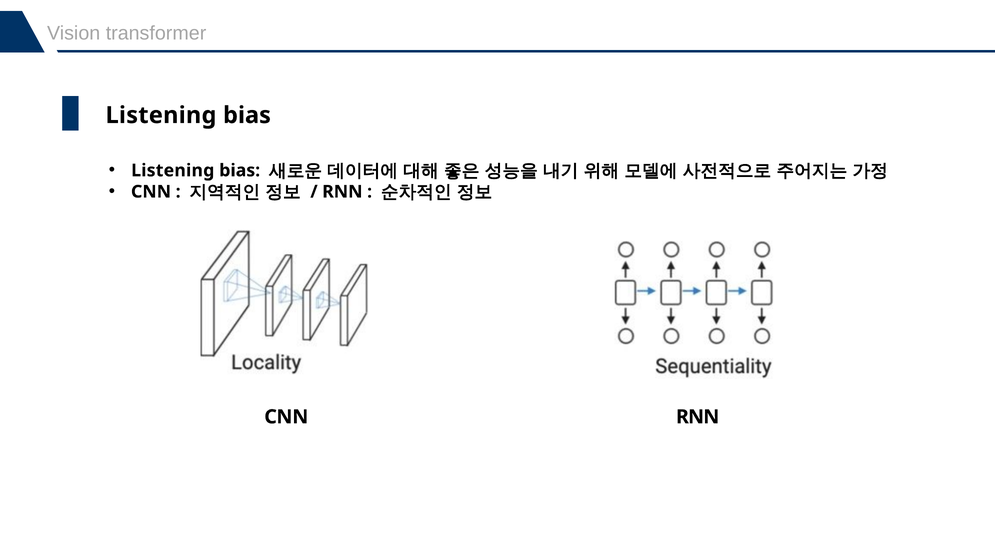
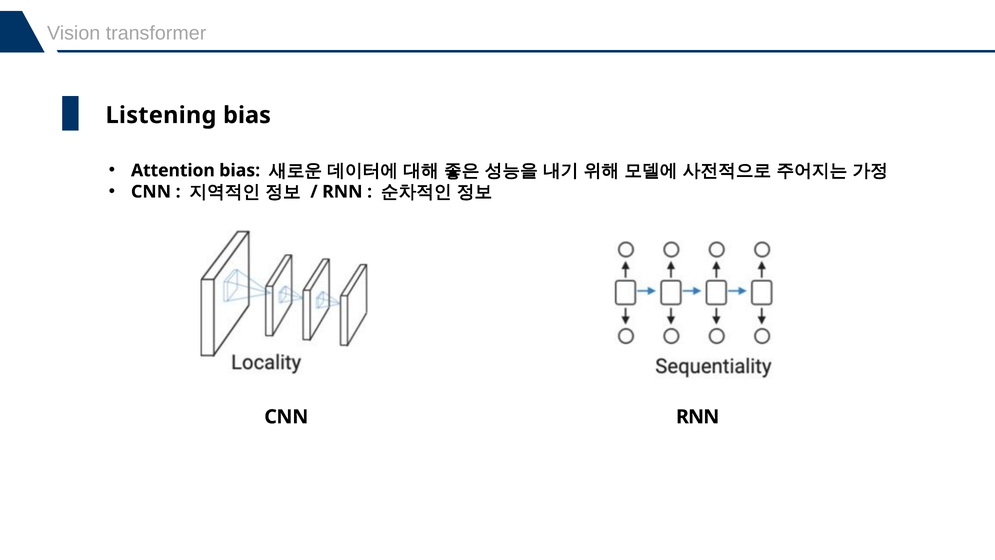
Listening: Listening -> Attention (173, 170)
